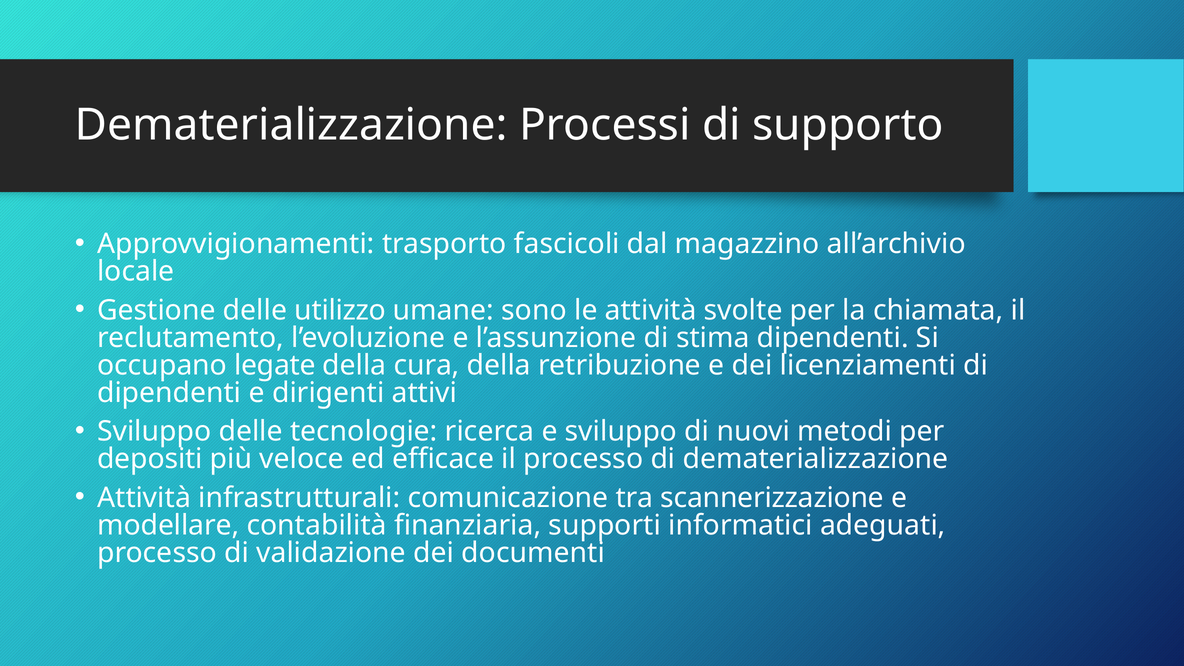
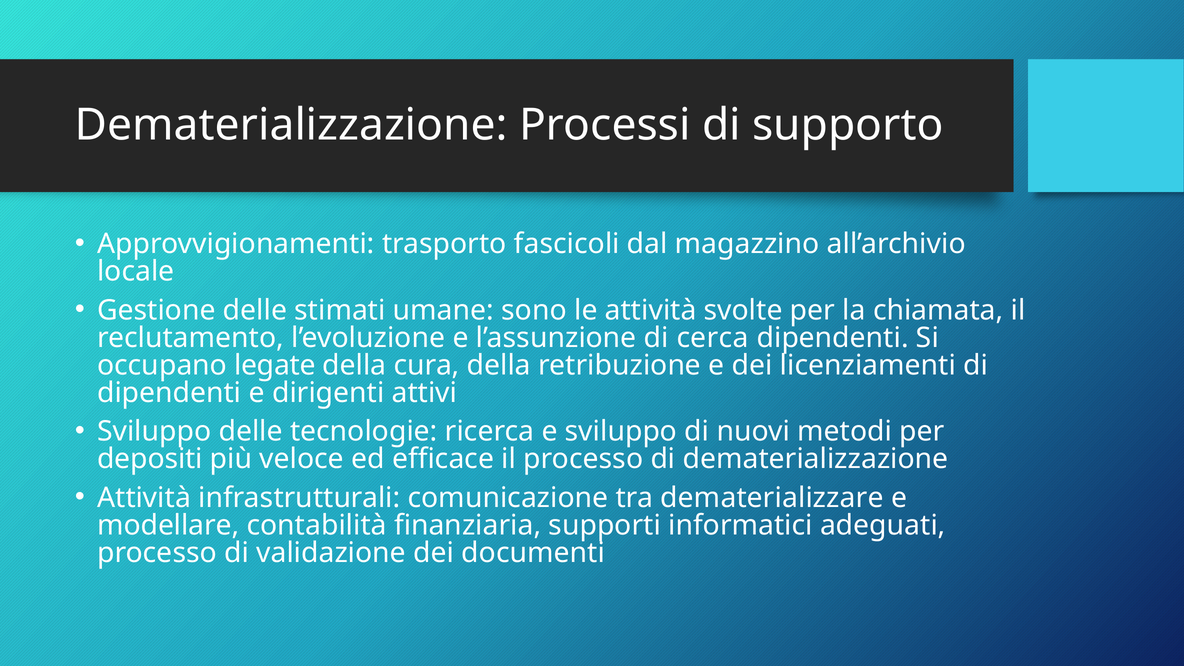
utilizzo: utilizzo -> stimati (340, 310)
stima: stima -> cerca (713, 338)
scannerizzazione: scannerizzazione -> dematerializzare (772, 498)
